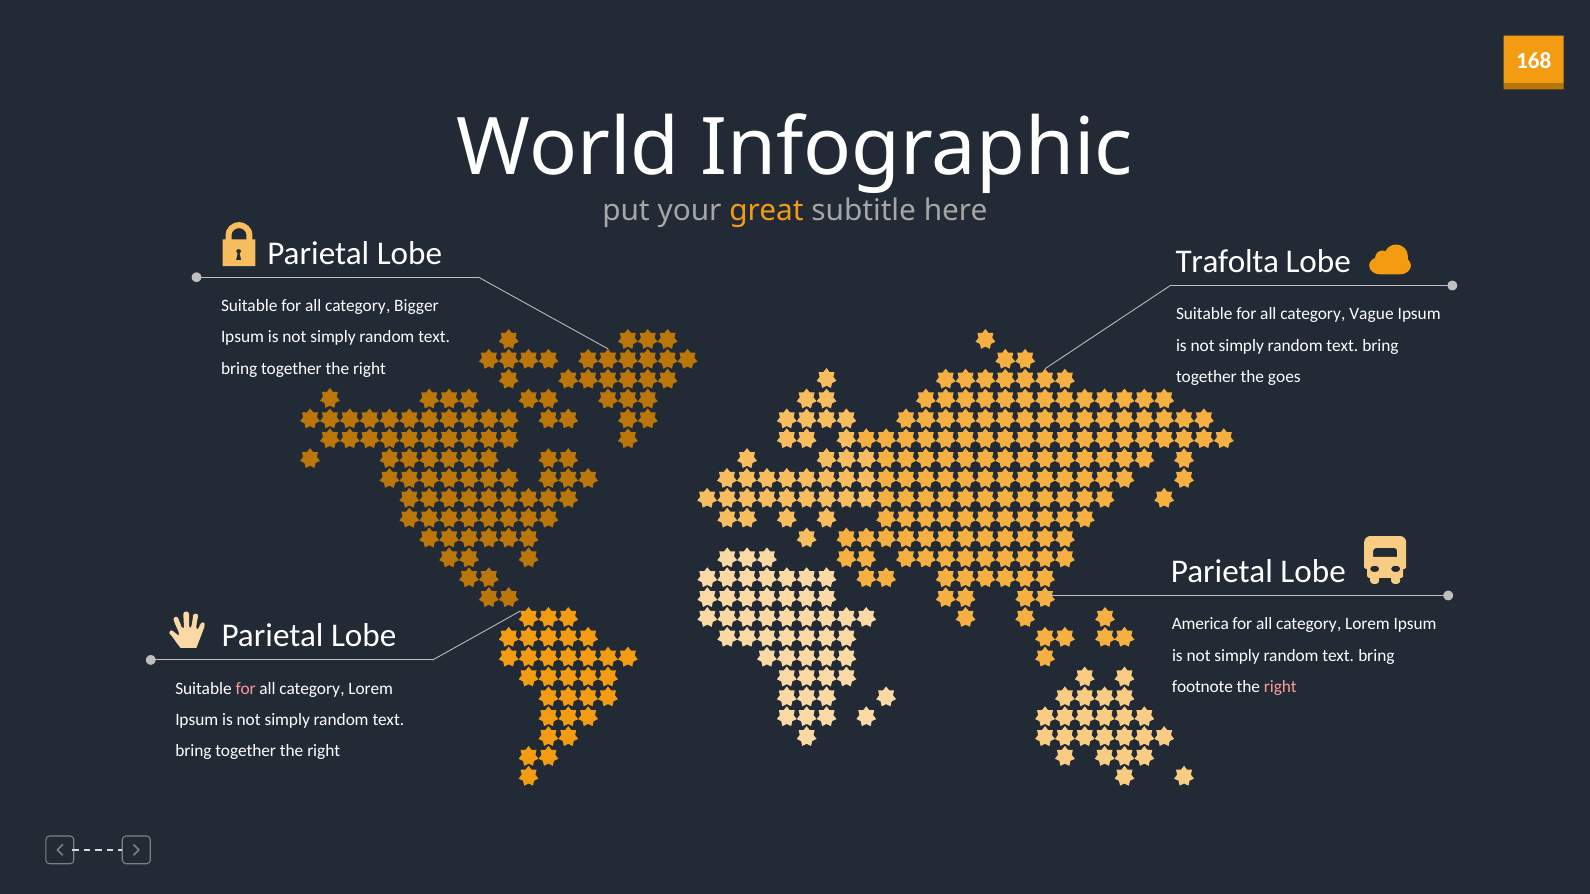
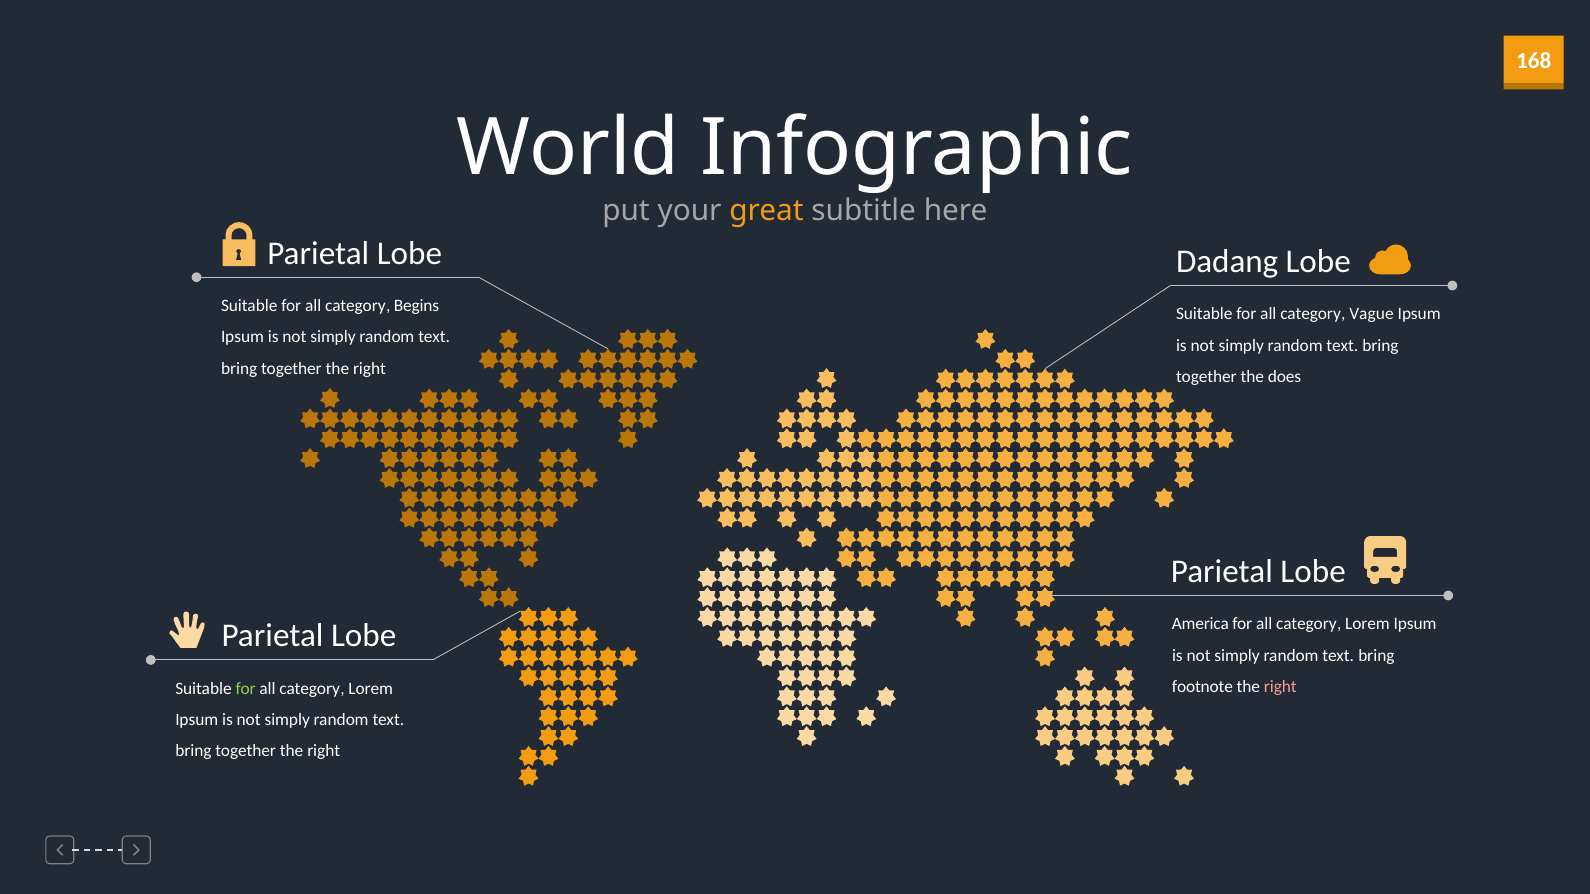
Trafolta: Trafolta -> Dadang (1227, 262)
Bigger: Bigger -> Begins (417, 306)
goes: goes -> does (1284, 377)
for colour: pink -> light green (246, 689)
